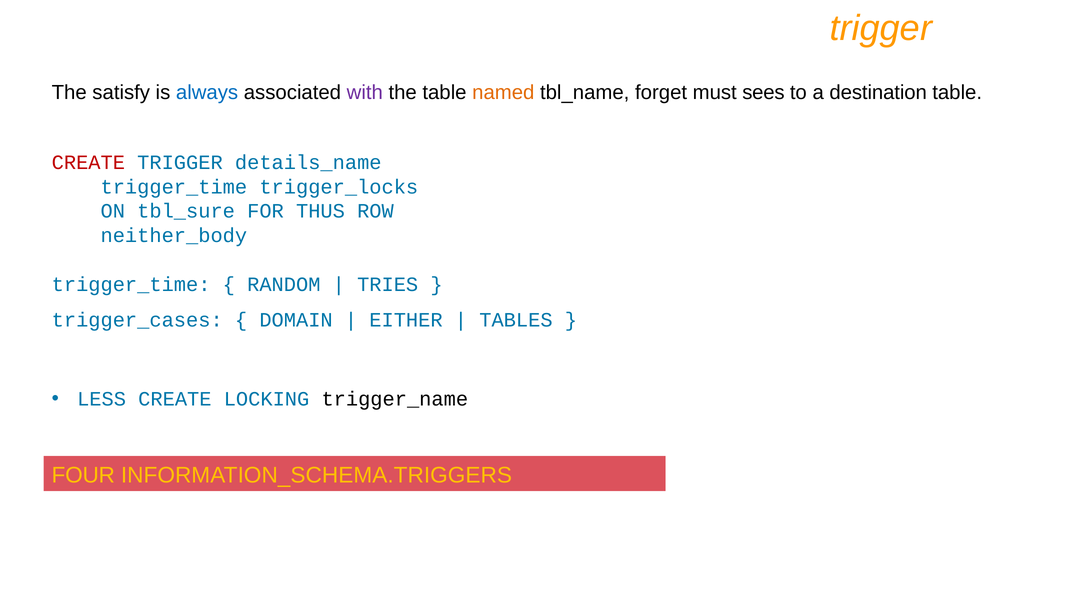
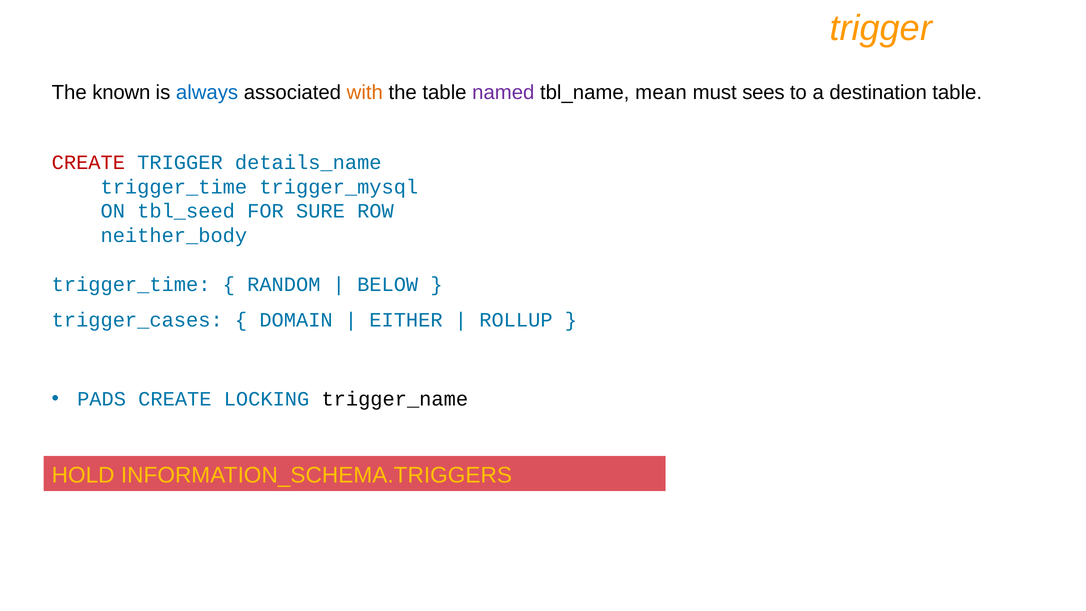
satisfy: satisfy -> known (121, 92)
with colour: purple -> orange (365, 92)
named colour: orange -> purple (503, 92)
forget: forget -> mean (661, 92)
trigger_locks: trigger_locks -> trigger_mysql (339, 187)
tbl_sure: tbl_sure -> tbl_seed (186, 211)
THUS: THUS -> SURE (320, 211)
TRIES: TRIES -> BELOW (388, 285)
TABLES: TABLES -> ROLLUP (516, 320)
LESS: LESS -> PADS (102, 399)
FOUR: FOUR -> HOLD (83, 475)
